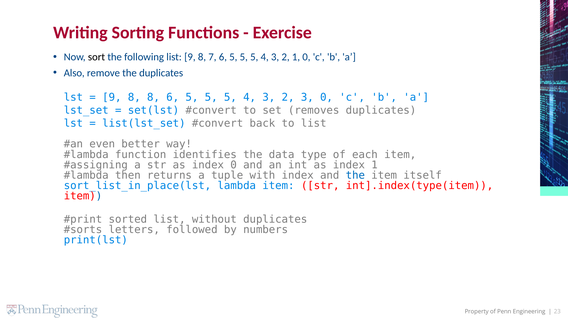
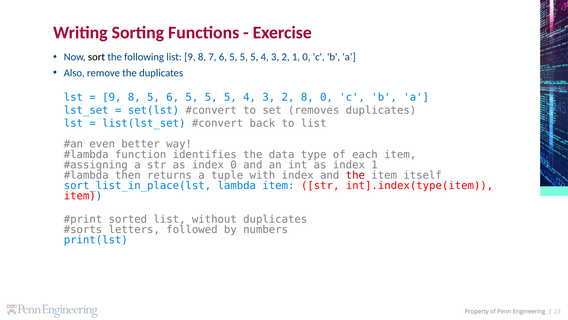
8 8: 8 -> 5 (153, 97)
2 3: 3 -> 8 (307, 97)
the colour: blue -> red (355, 175)
